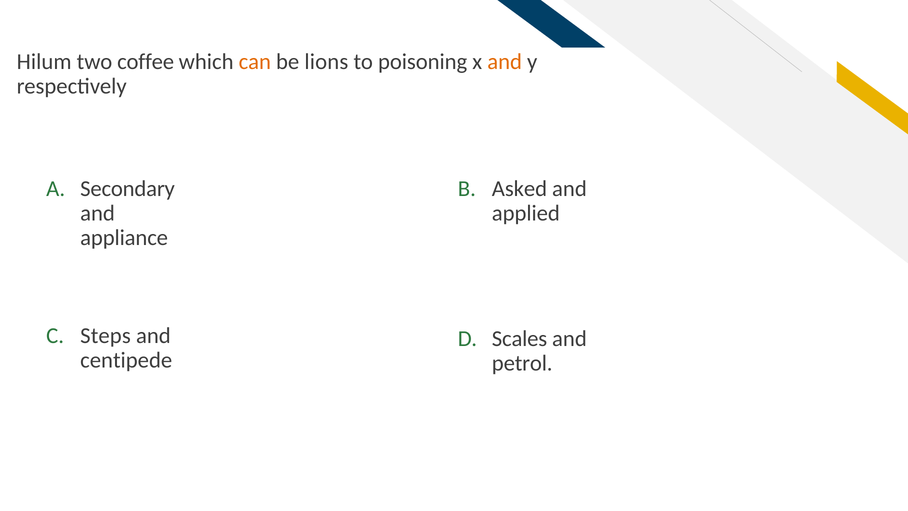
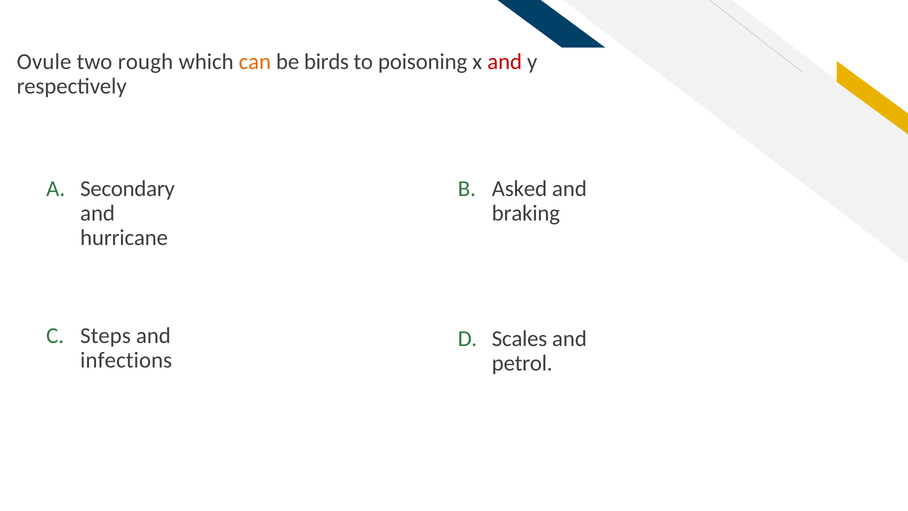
Hilum: Hilum -> Ovule (44, 62)
coffee: coffee -> rough (145, 62)
lions: lions -> birds (327, 62)
and colour: orange -> red (505, 62)
applied: applied -> braking (526, 213)
appliance: appliance -> hurricane (124, 238)
centipede: centipede -> infections (126, 360)
